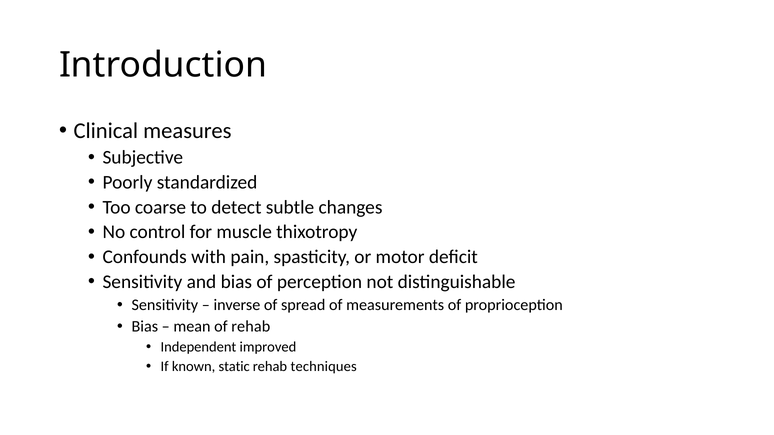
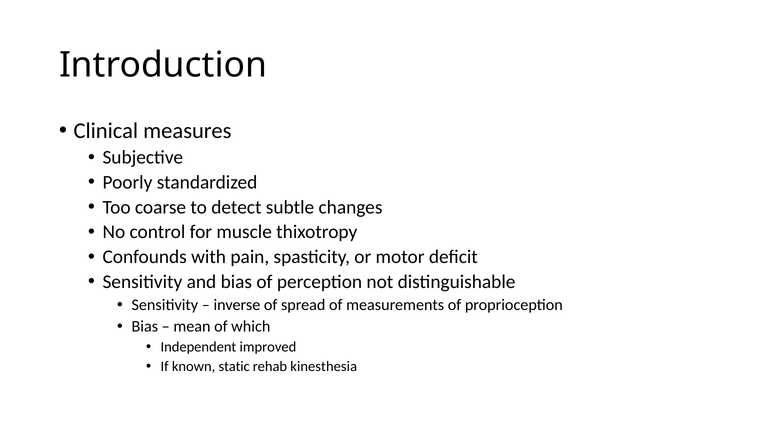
of rehab: rehab -> which (251, 327)
techniques: techniques -> kinesthesia (324, 367)
